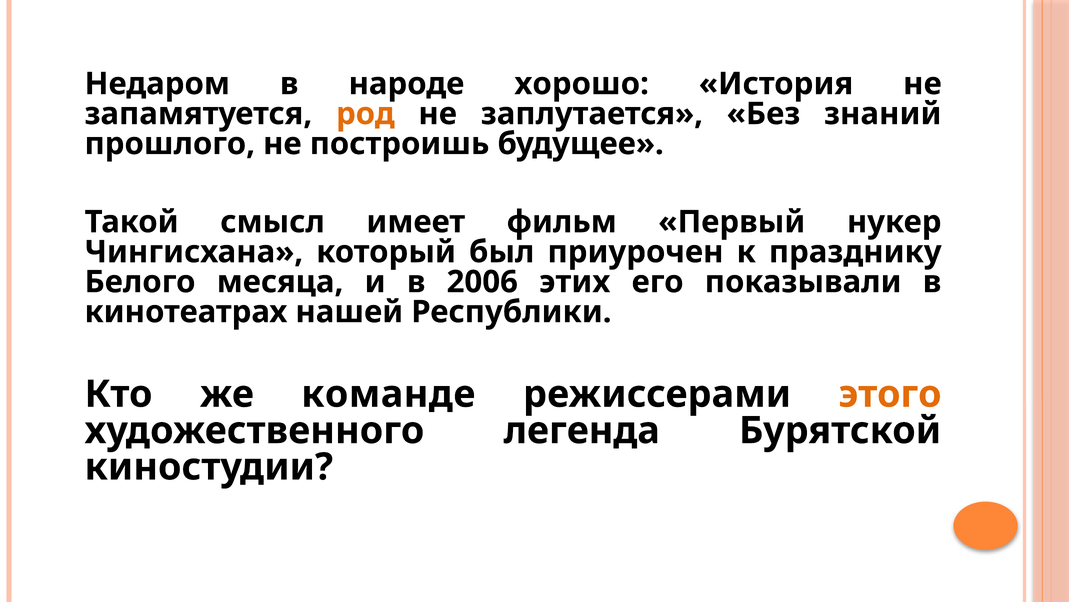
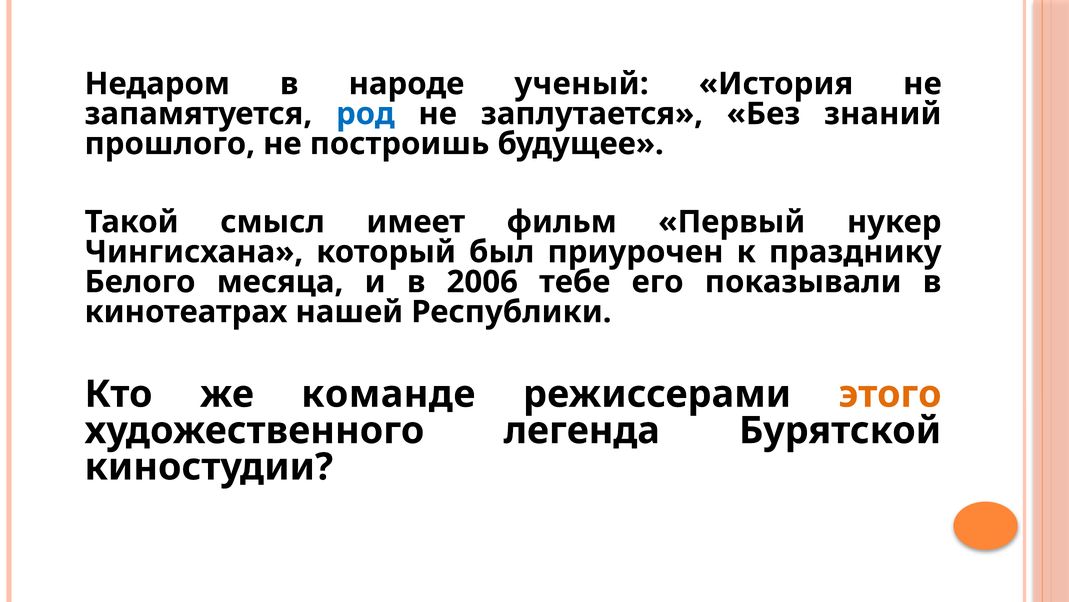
хорошо: хорошо -> ученый (582, 84)
род colour: orange -> blue (365, 114)
этих: этих -> тебе (575, 282)
